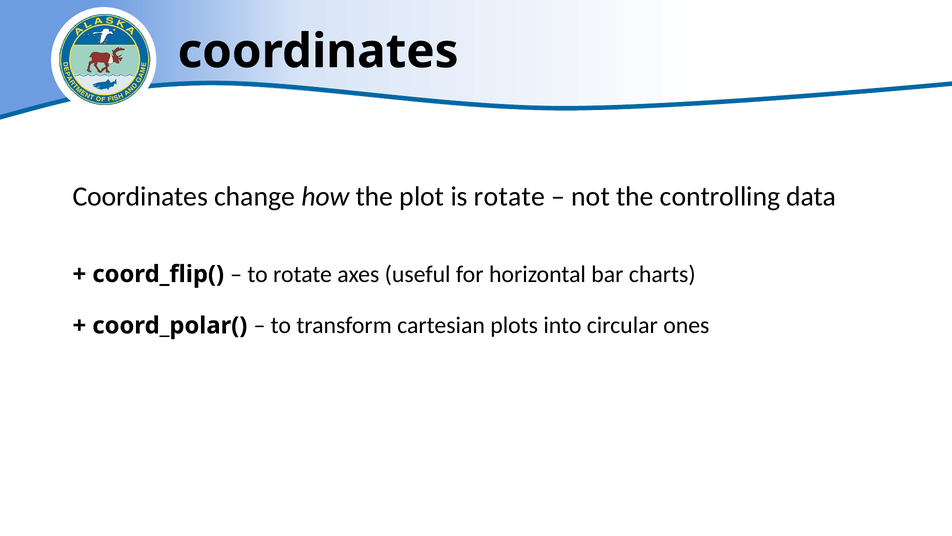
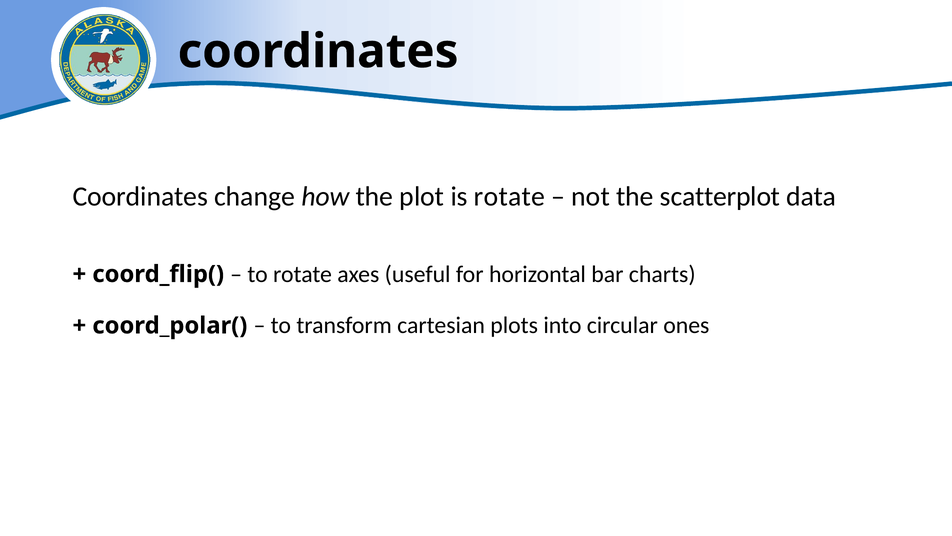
controlling: controlling -> scatterplot (720, 196)
